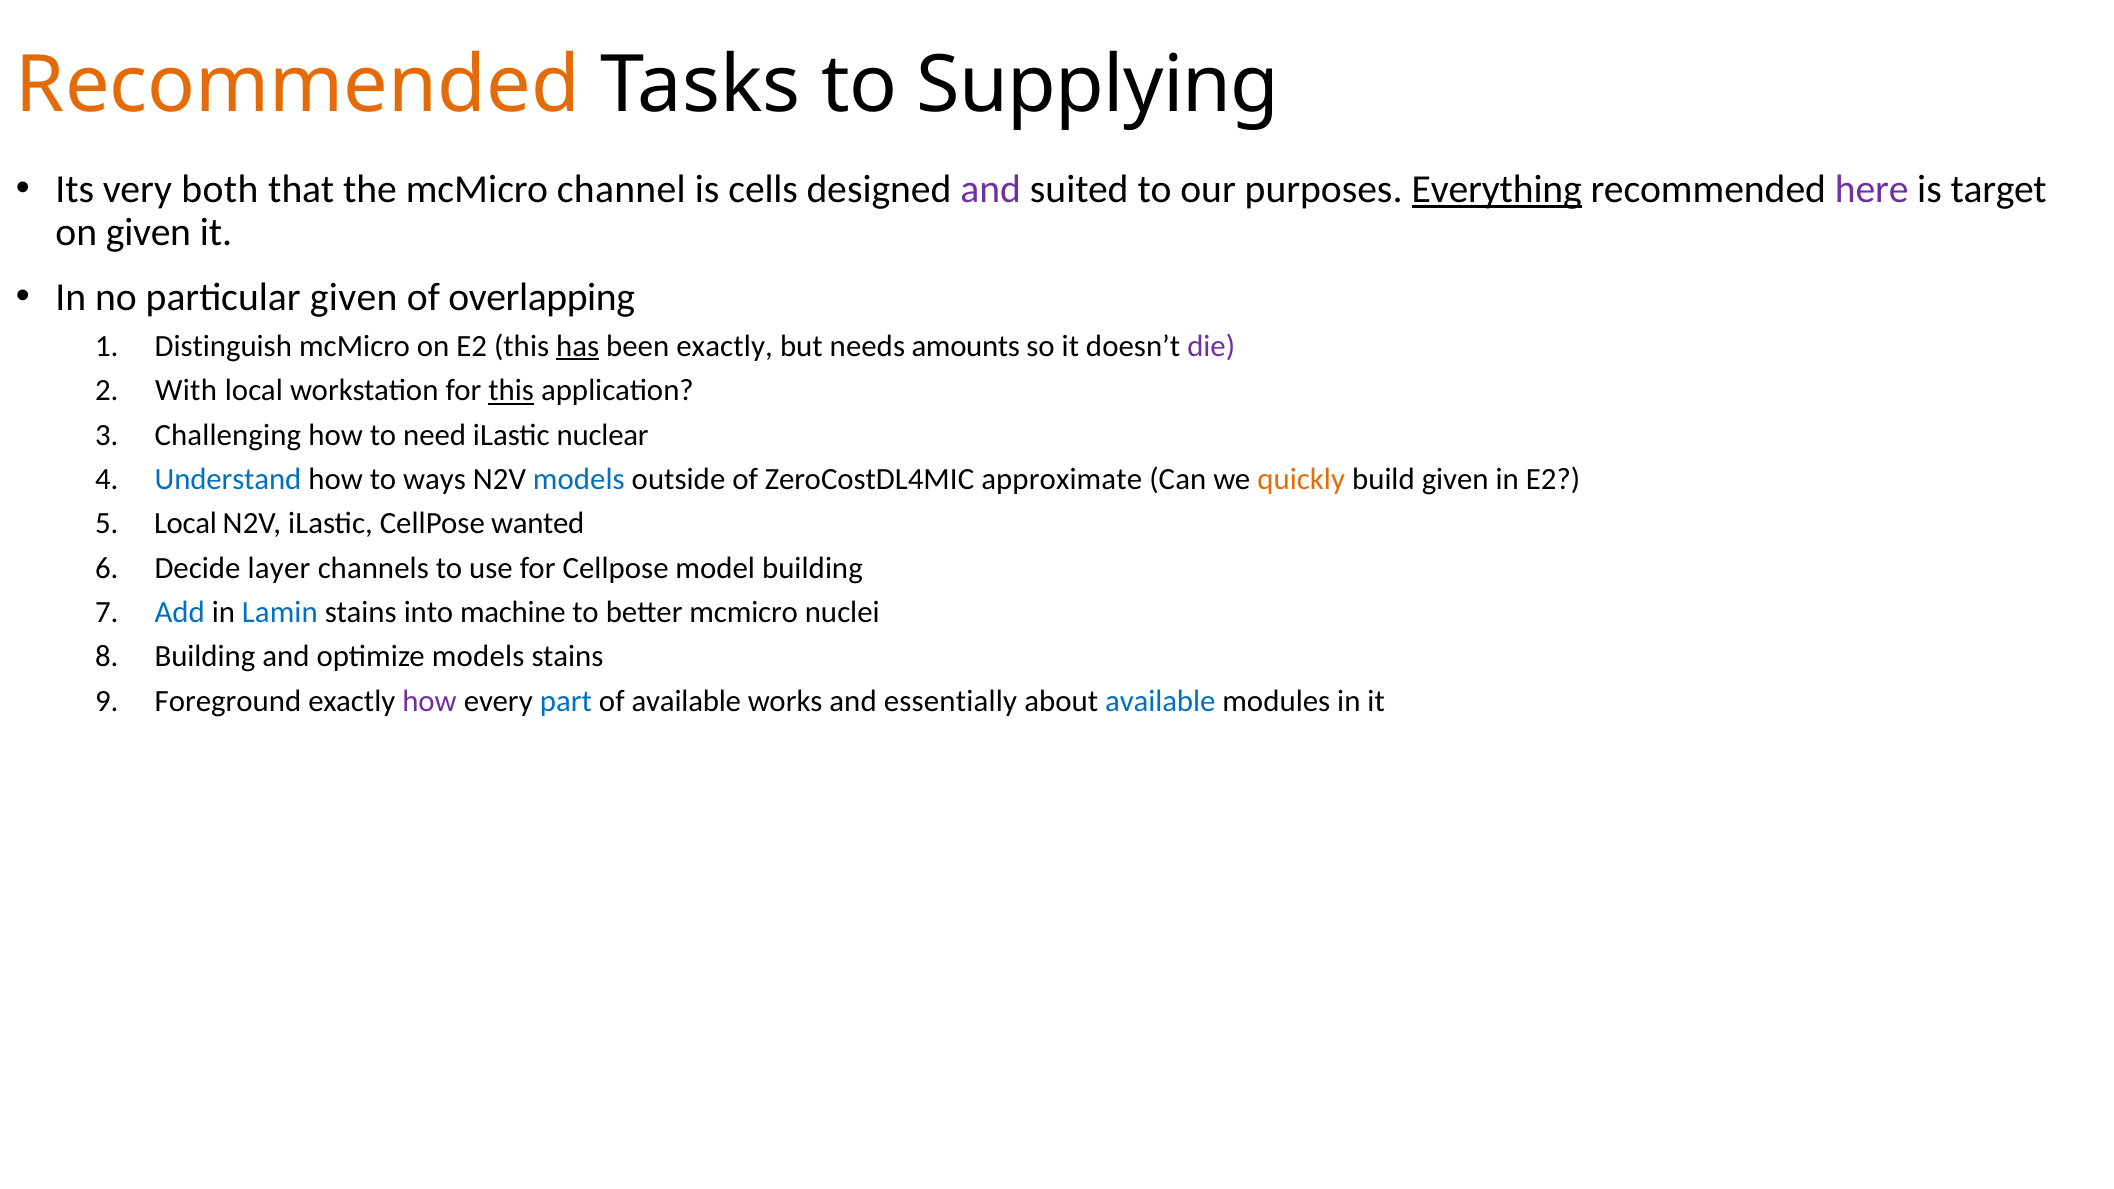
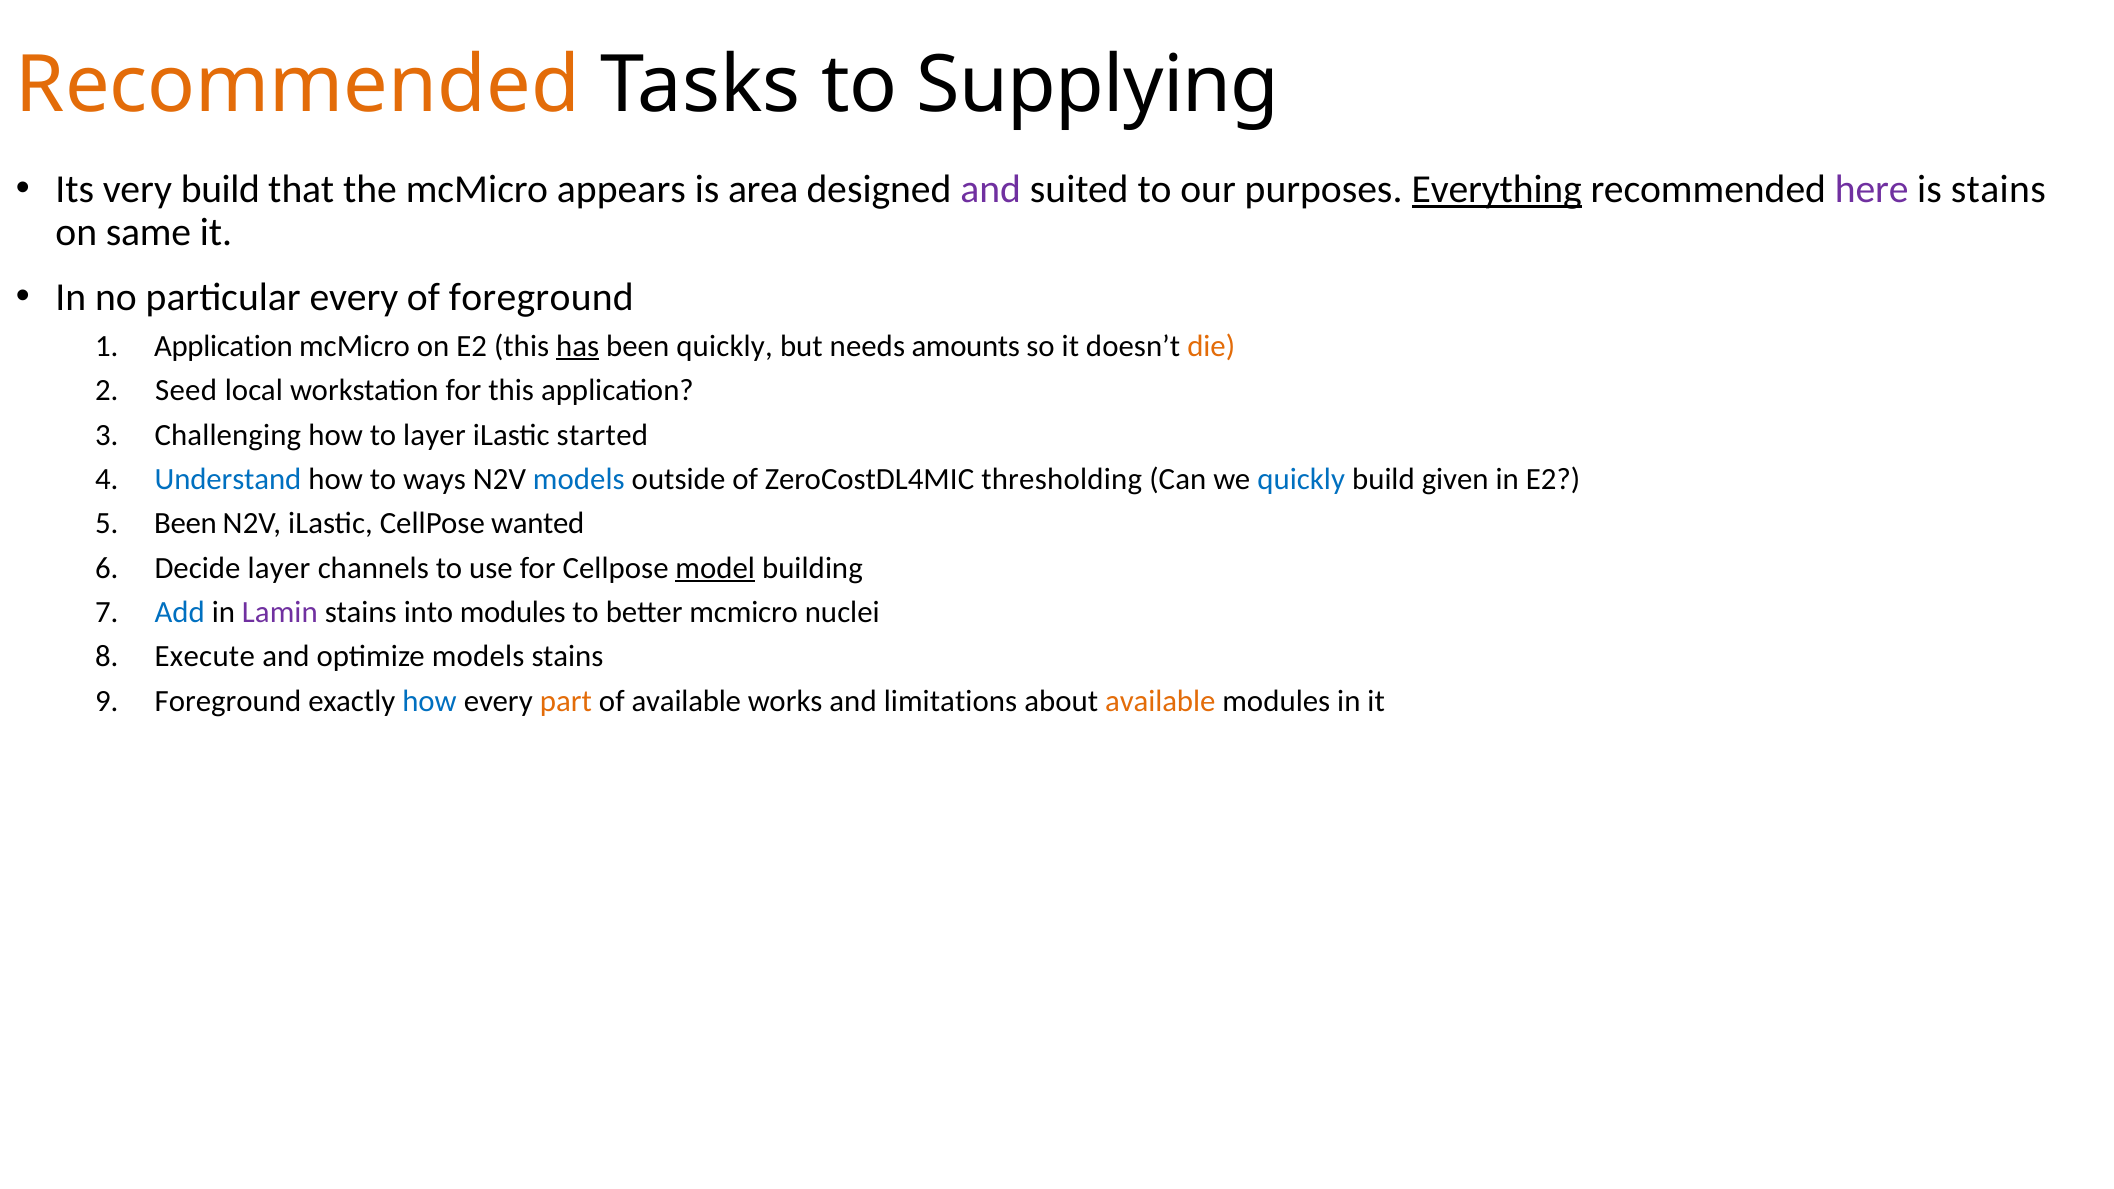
very both: both -> build (220, 189)
channel: channel -> appears (621, 189)
cells: cells -> area (763, 189)
is target: target -> stains (1998, 189)
on given: given -> same (148, 232)
particular given: given -> every (354, 297)
of overlapping: overlapping -> foreground (541, 297)
Distinguish: Distinguish -> Application (223, 346)
been exactly: exactly -> quickly (725, 346)
die colour: purple -> orange (1211, 346)
With: With -> Seed (186, 391)
this underline: present -> none (511, 391)
to need: need -> layer (434, 435)
nuclear: nuclear -> started (602, 435)
approximate: approximate -> thresholding (1062, 479)
quickly colour: orange -> blue (1301, 479)
Local: Local -> Been (185, 524)
model underline: none -> present (715, 568)
Lamin colour: blue -> purple (280, 612)
into machine: machine -> modules (513, 612)
Building: Building -> Execute (205, 657)
how colour: purple -> blue (430, 701)
part colour: blue -> orange (566, 701)
essentially: essentially -> limitations (951, 701)
available colour: blue -> orange (1160, 701)
